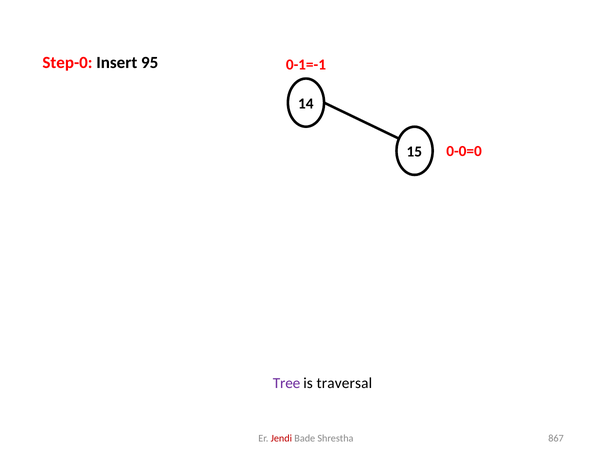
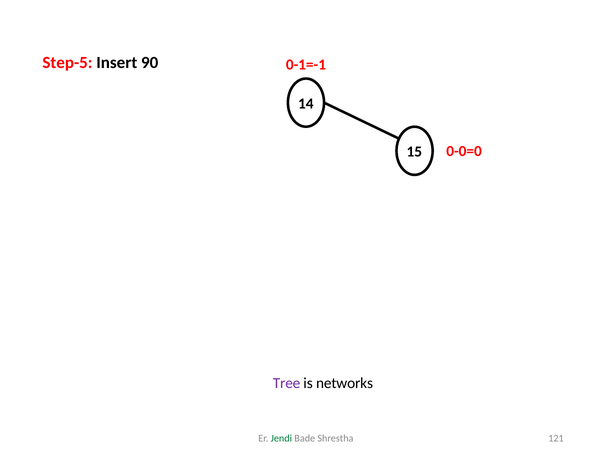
Step-0: Step-0 -> Step-5 (67, 63)
95: 95 -> 90 (150, 63)
traversal: traversal -> networks (345, 383)
Jendi colour: red -> green (281, 438)
867: 867 -> 121 (556, 438)
